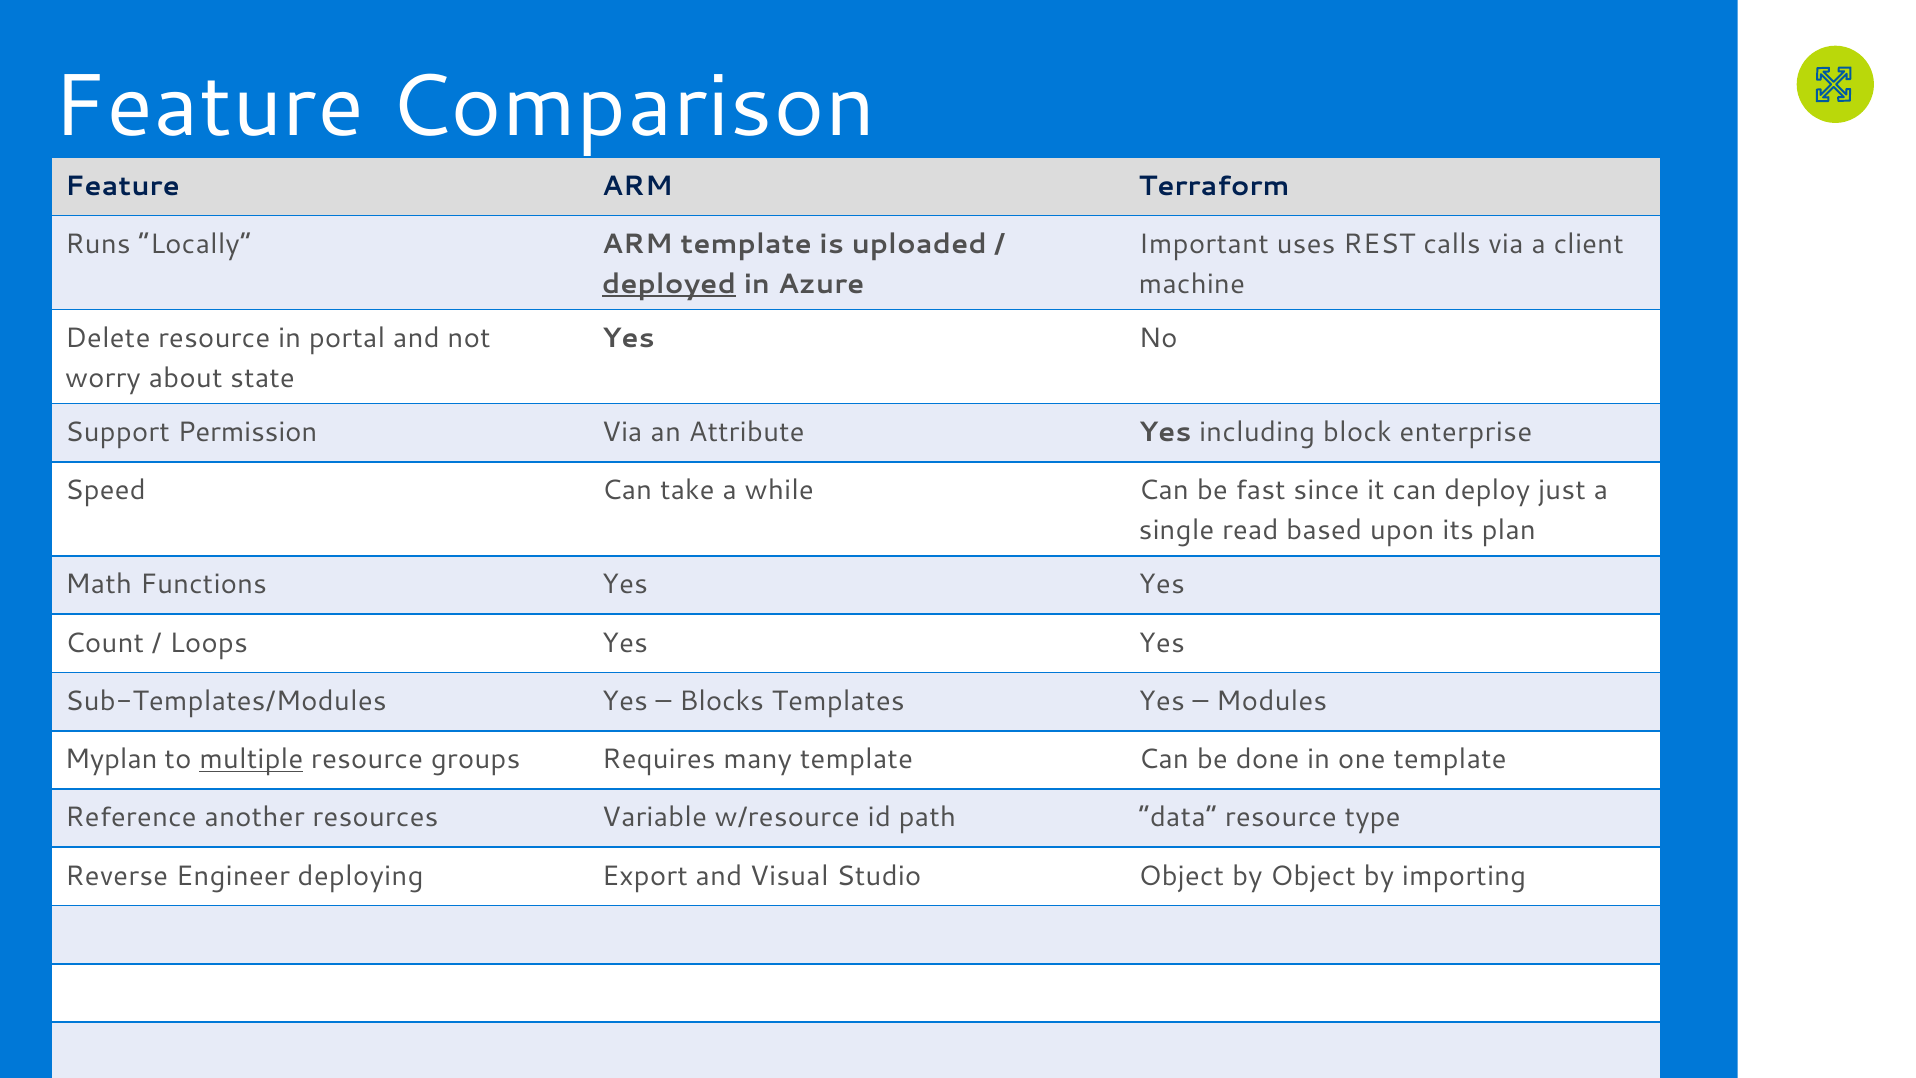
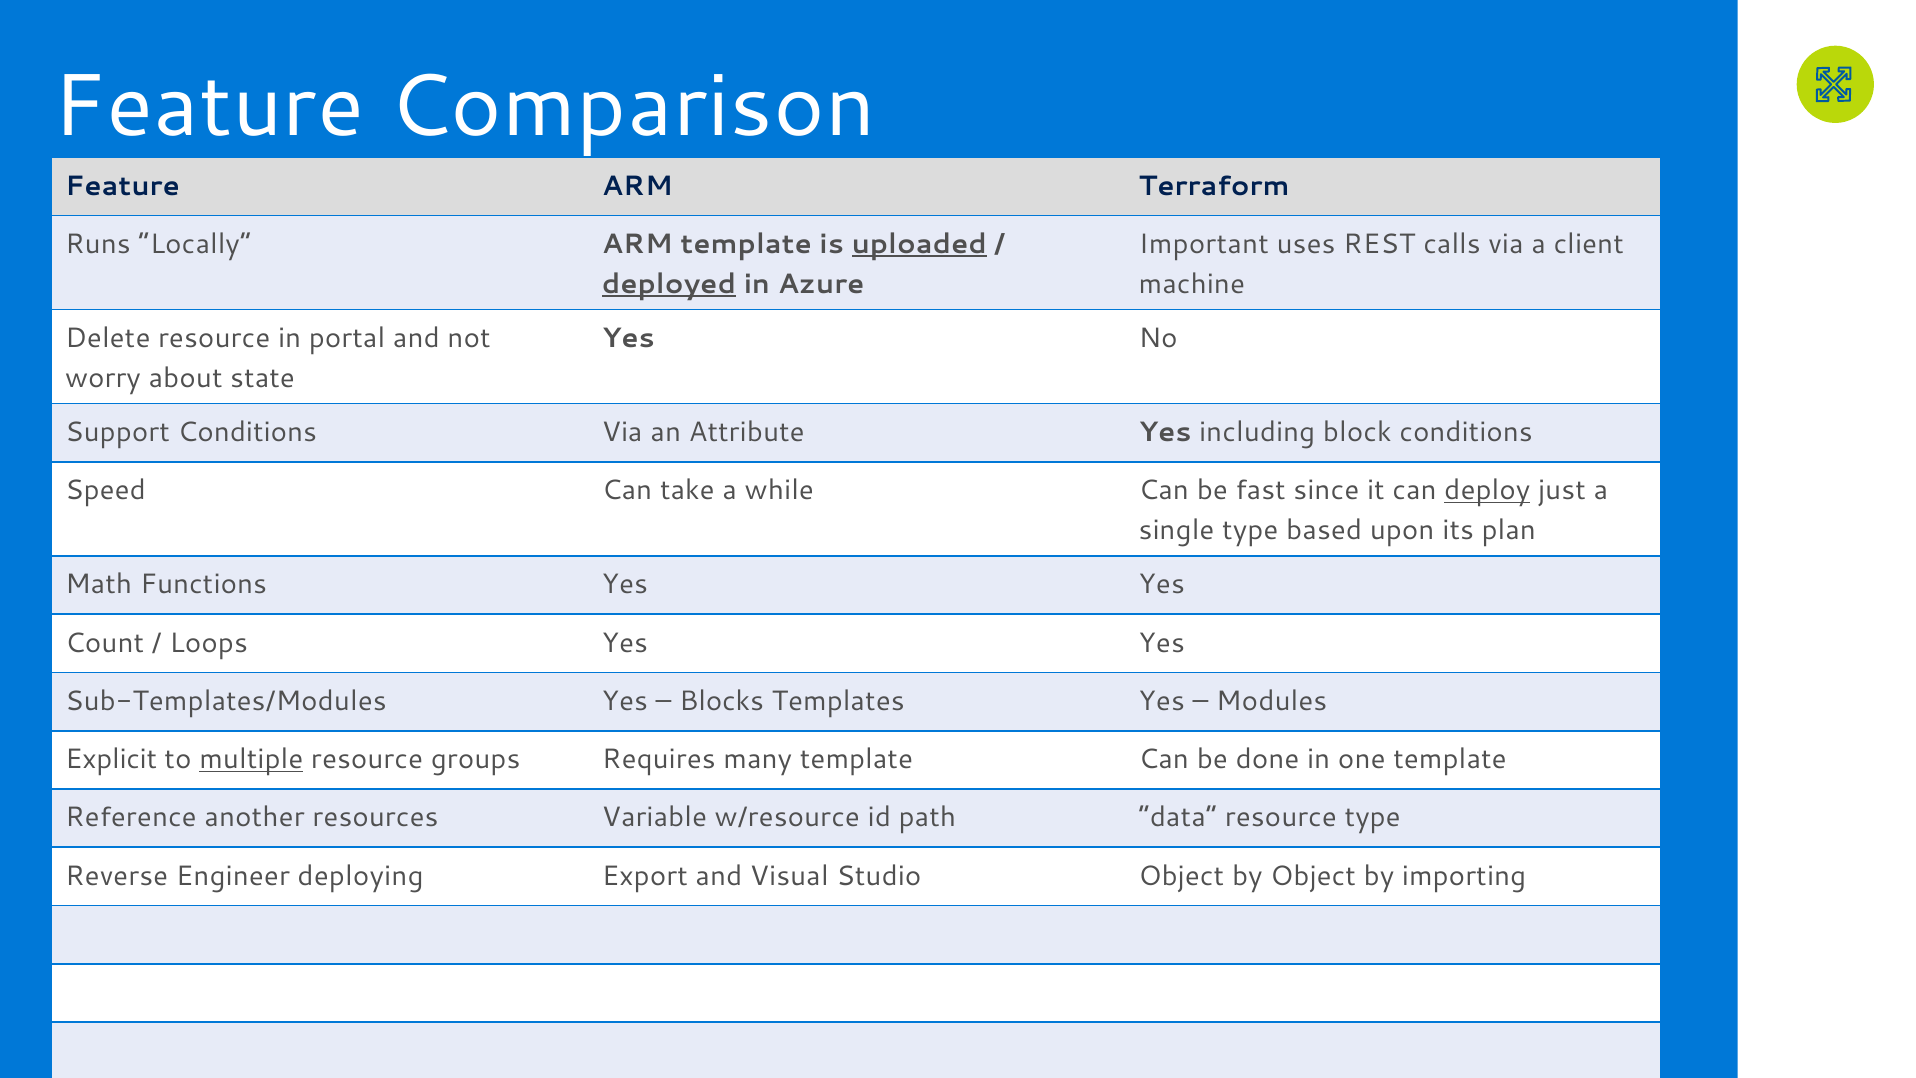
uploaded underline: none -> present (919, 244)
Support Permission: Permission -> Conditions (247, 432)
block enterprise: enterprise -> conditions (1466, 432)
deploy underline: none -> present (1487, 490)
single read: read -> type (1250, 530)
Myplan: Myplan -> Explicit (111, 759)
